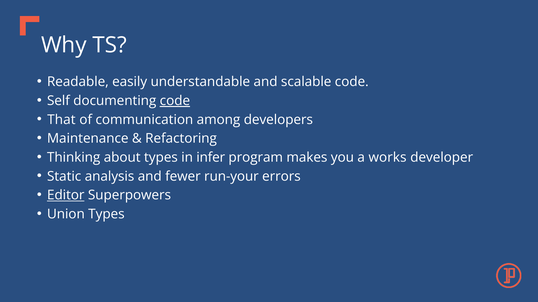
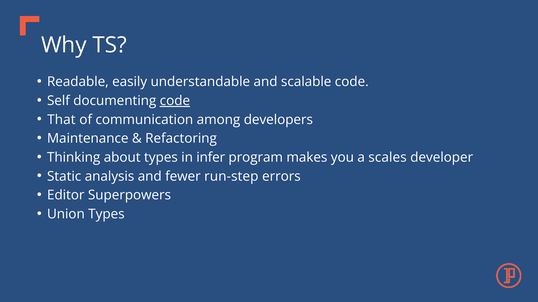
works: works -> scales (388, 158)
run-your: run-your -> run-step (231, 177)
Editor underline: present -> none (66, 196)
